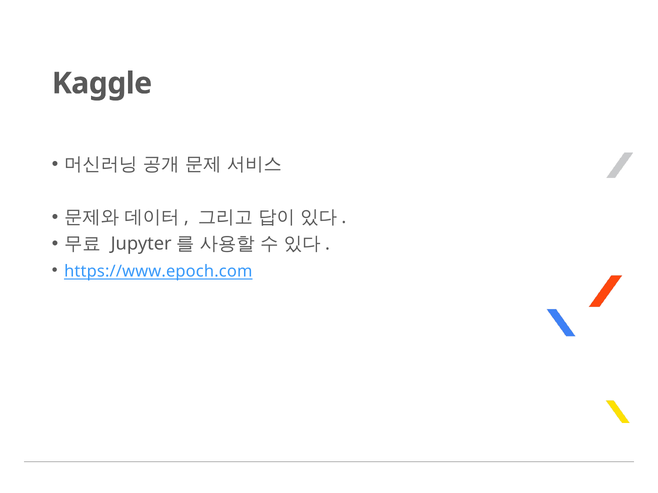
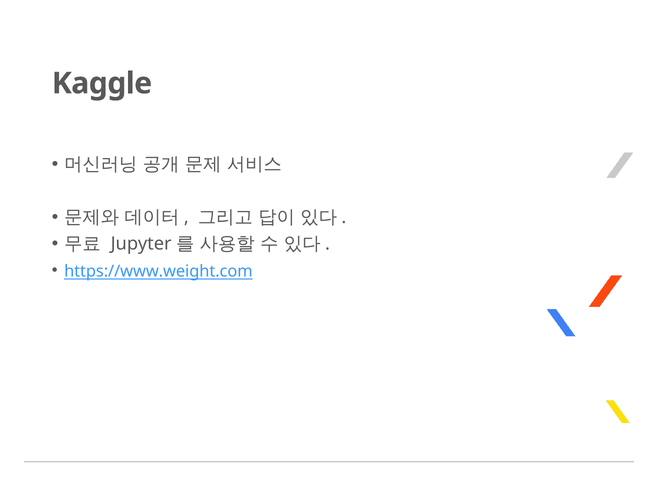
https://www.epoch.com: https://www.epoch.com -> https://www.weight.com (158, 272)
